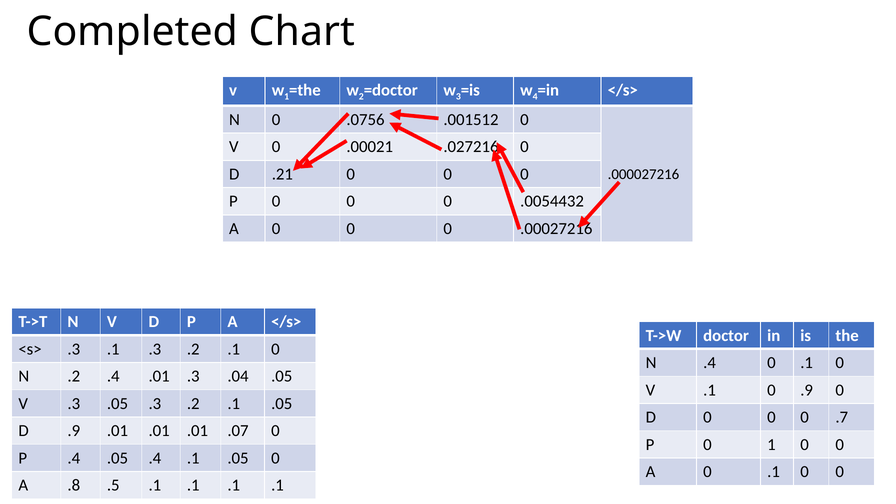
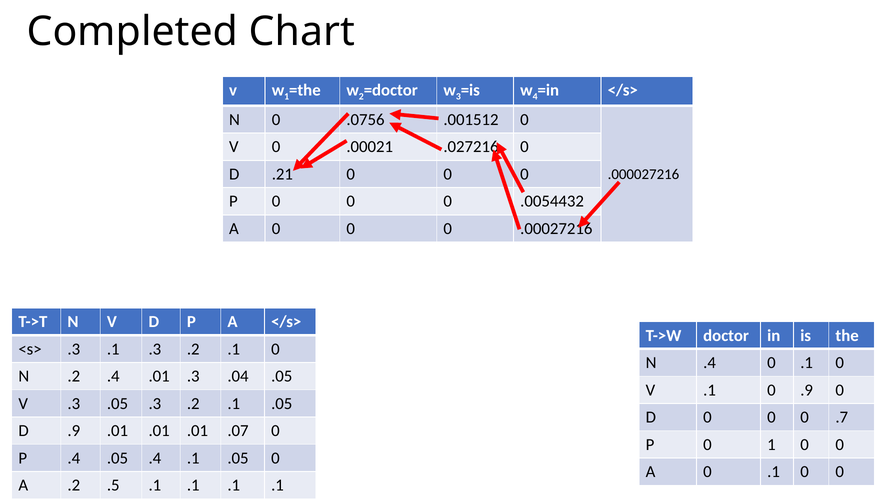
A .8: .8 -> .2 (74, 485)
